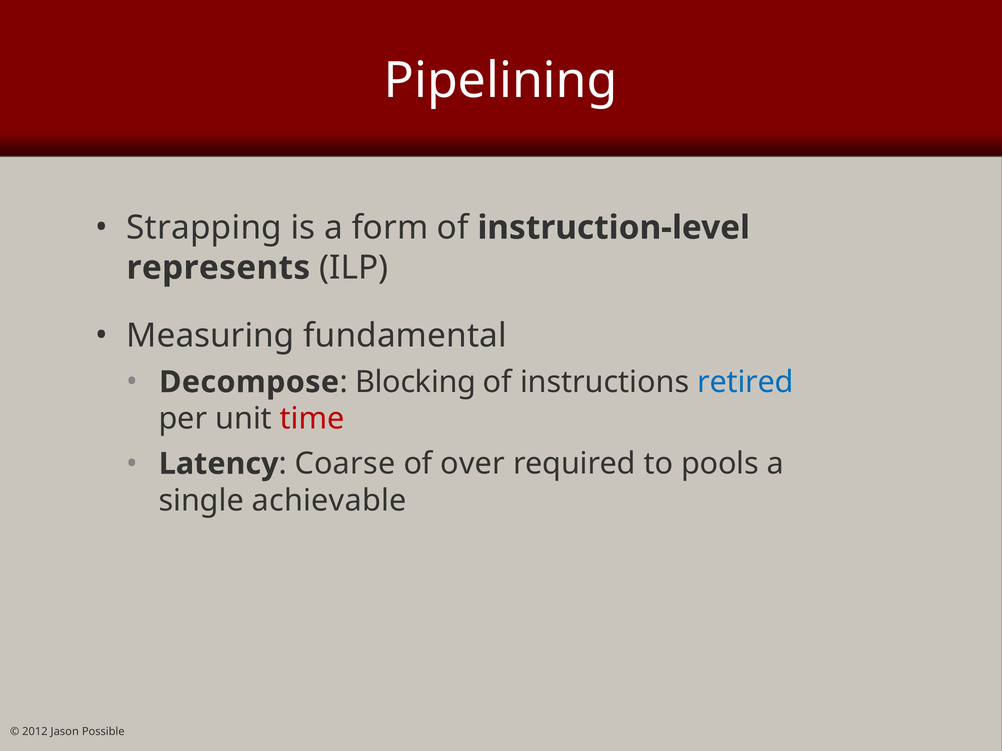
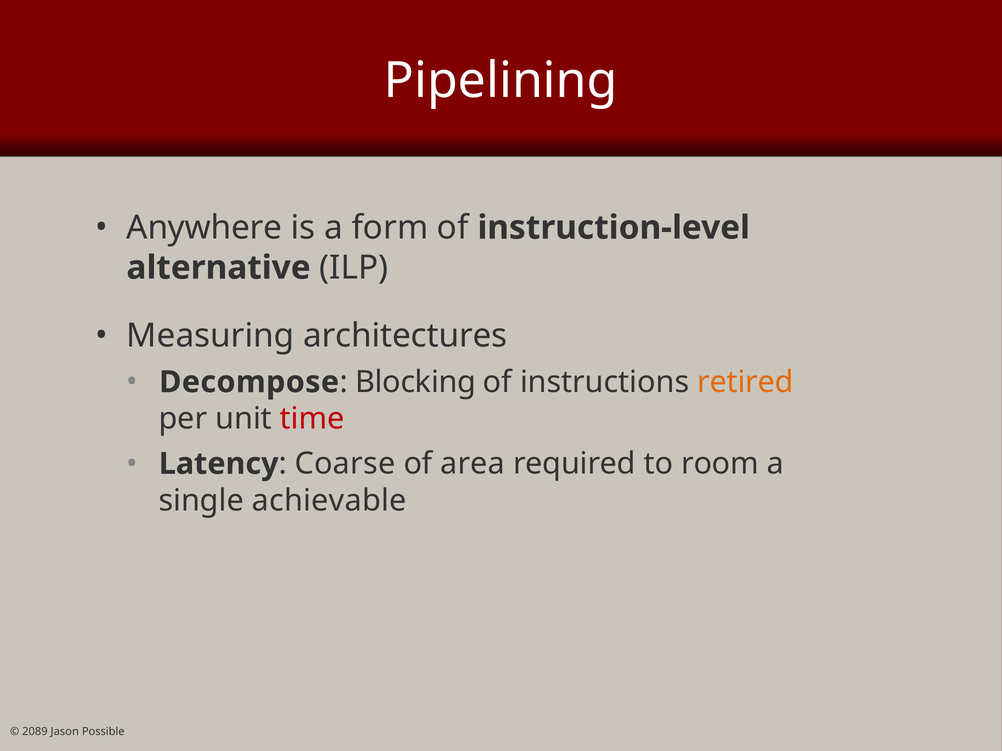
Strapping: Strapping -> Anywhere (204, 228)
represents: represents -> alternative (219, 268)
fundamental: fundamental -> architectures (405, 336)
retired colour: blue -> orange (745, 382)
over: over -> area (473, 464)
pools: pools -> room (720, 464)
2012: 2012 -> 2089 (35, 732)
